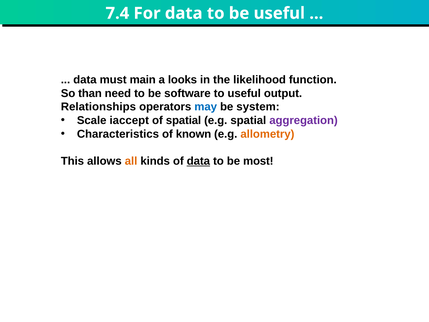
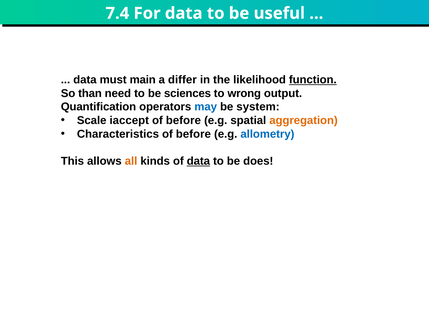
looks: looks -> differ (182, 80)
function underline: none -> present (313, 80)
software: software -> sciences (188, 93)
to useful: useful -> wrong (244, 93)
Relationships: Relationships -> Quantification (98, 107)
spatial: spatial -> before (183, 120)
aggregation colour: purple -> orange (304, 120)
known: known -> before (193, 134)
allometry colour: orange -> blue (267, 134)
most: most -> does (258, 161)
